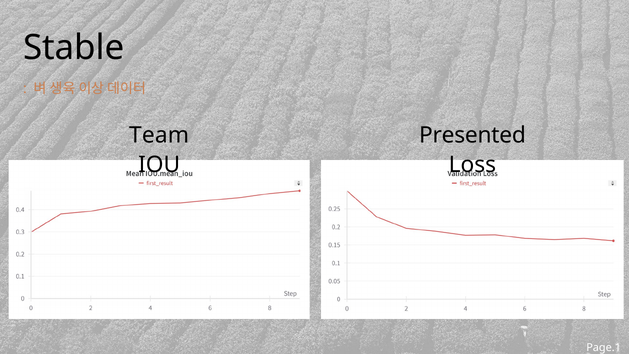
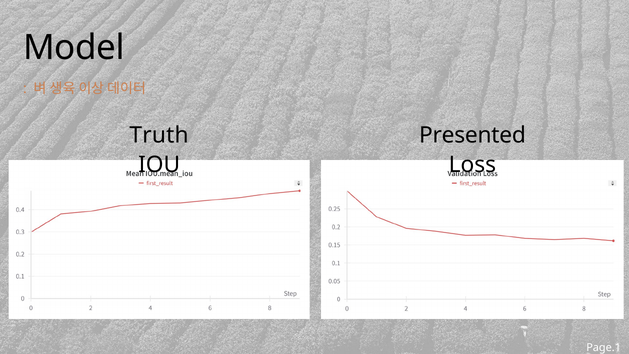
Stable: Stable -> Model (74, 48)
Team: Team -> Truth (159, 135)
